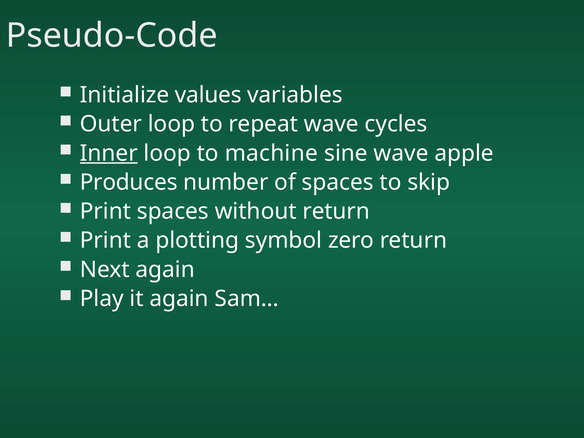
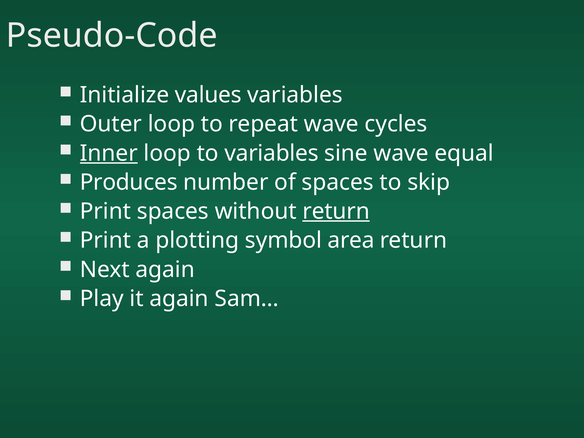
to machine: machine -> variables (272, 153)
apple: apple -> equal (464, 153)
return underline: none -> present (336, 211)
zero: zero -> area (351, 240)
